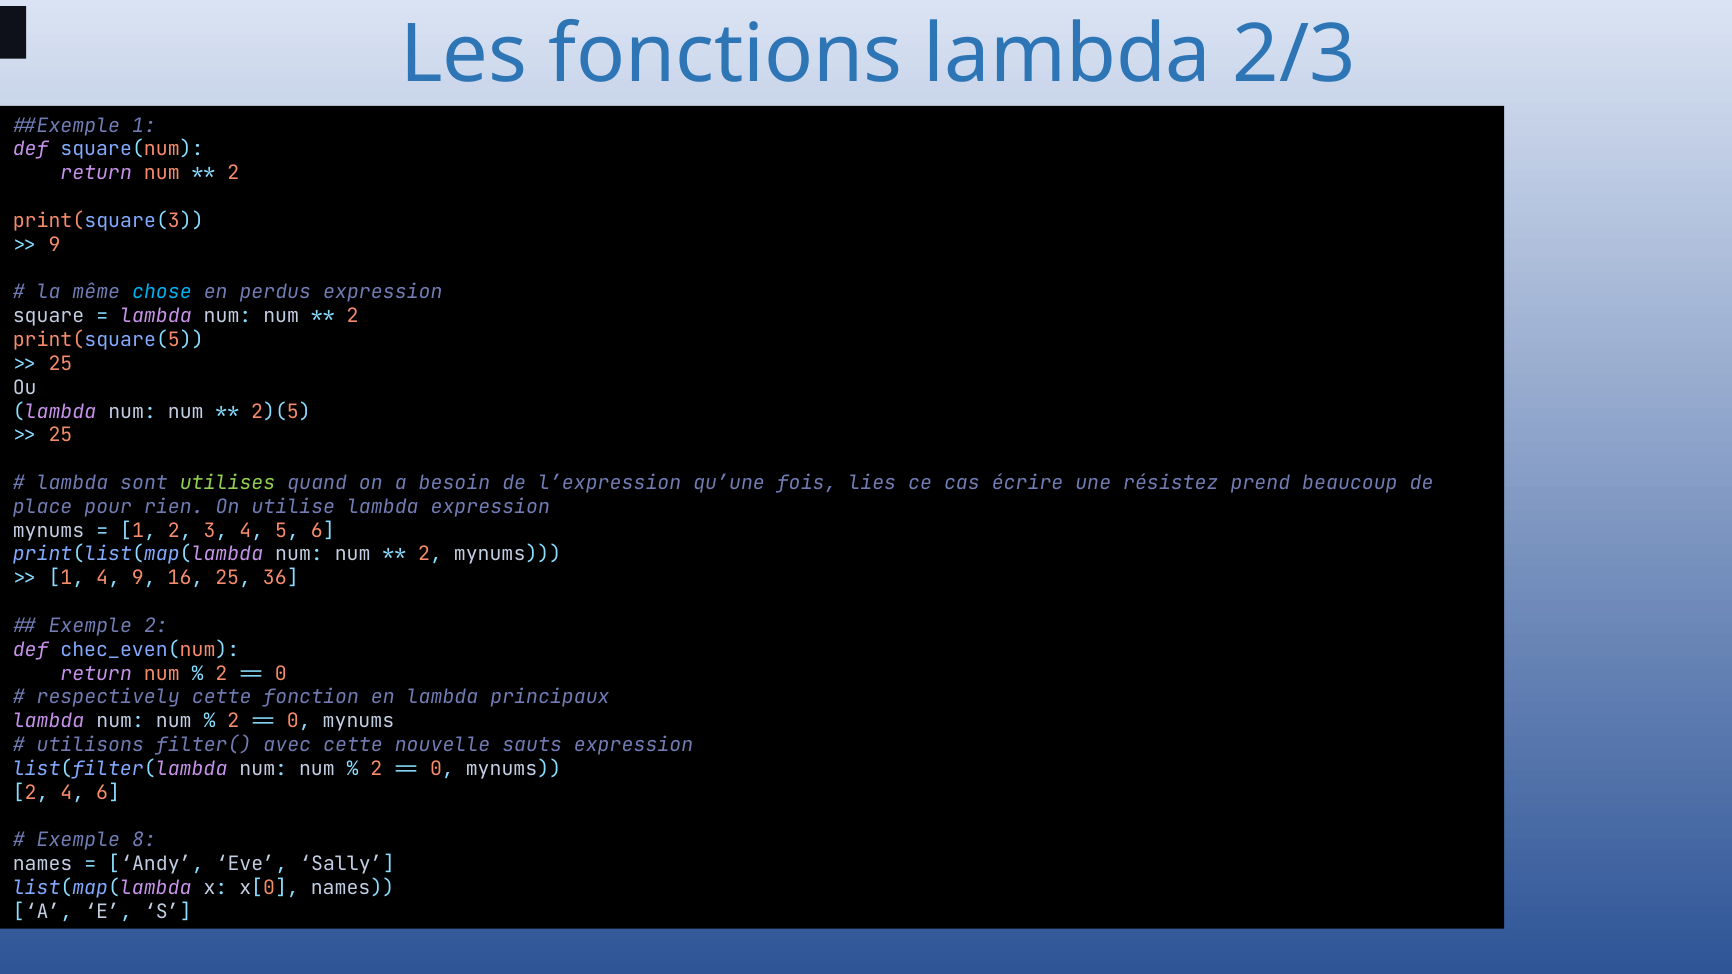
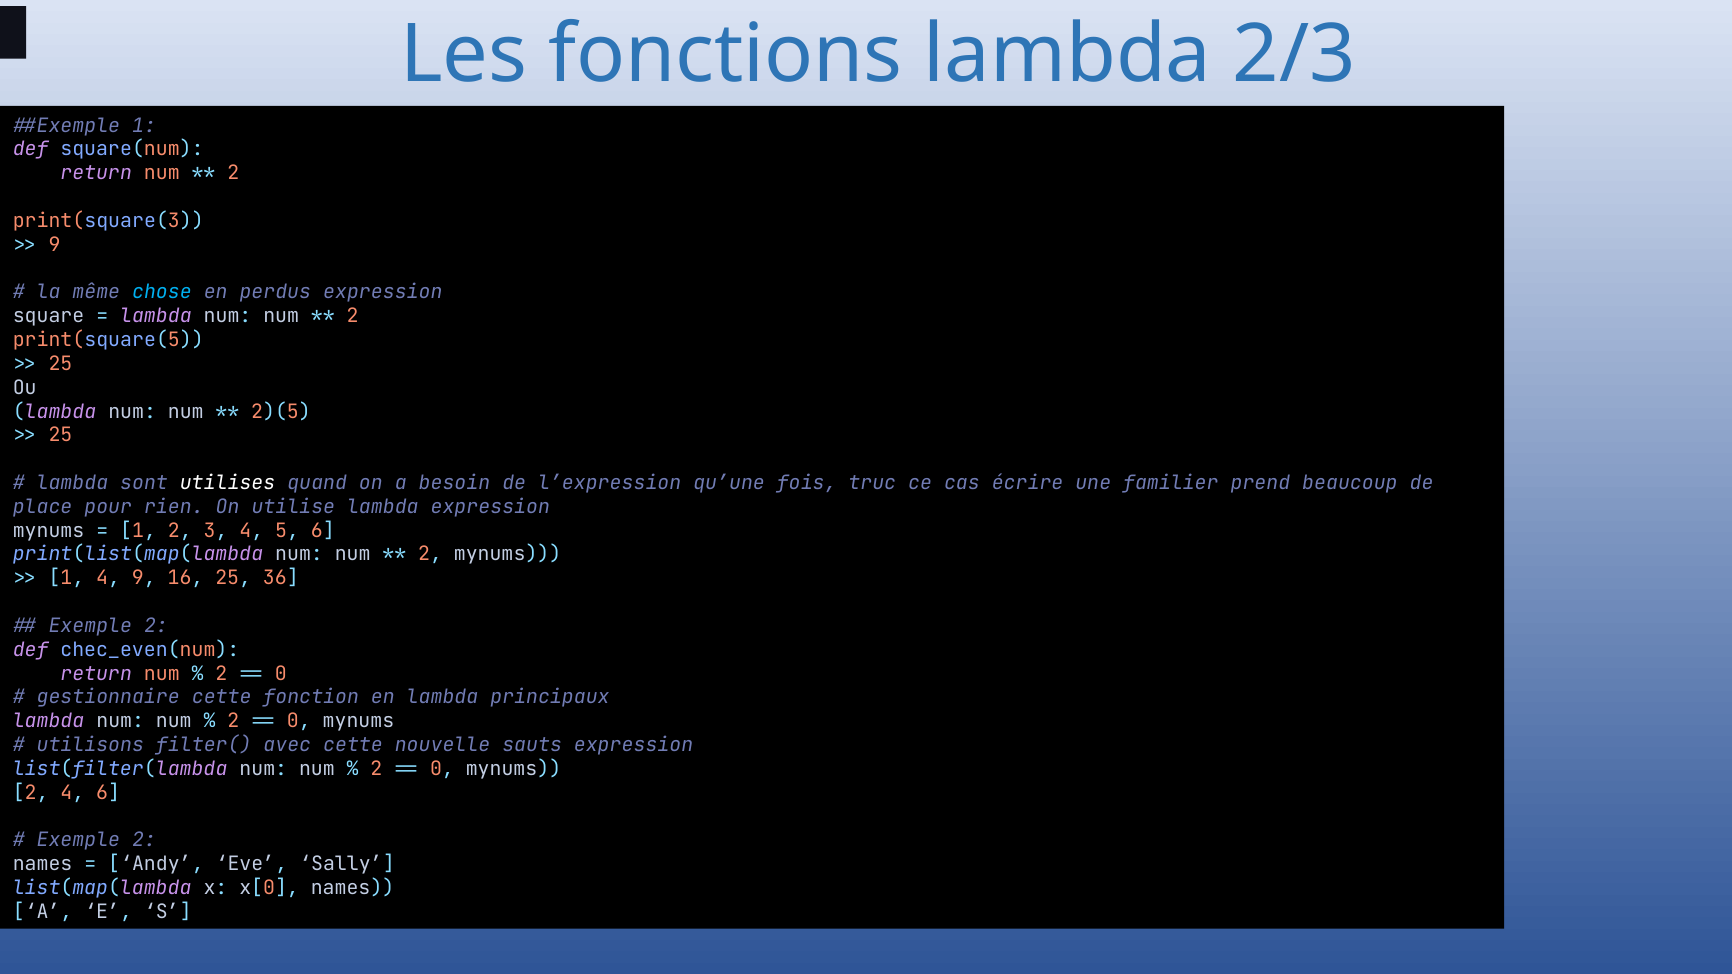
utilises colour: light green -> white (228, 483)
lies: lies -> truc (872, 483)
résistez: résistez -> familier (1171, 483)
respectively: respectively -> gestionnaire (108, 698)
8: 8 -> 2 (144, 841)
